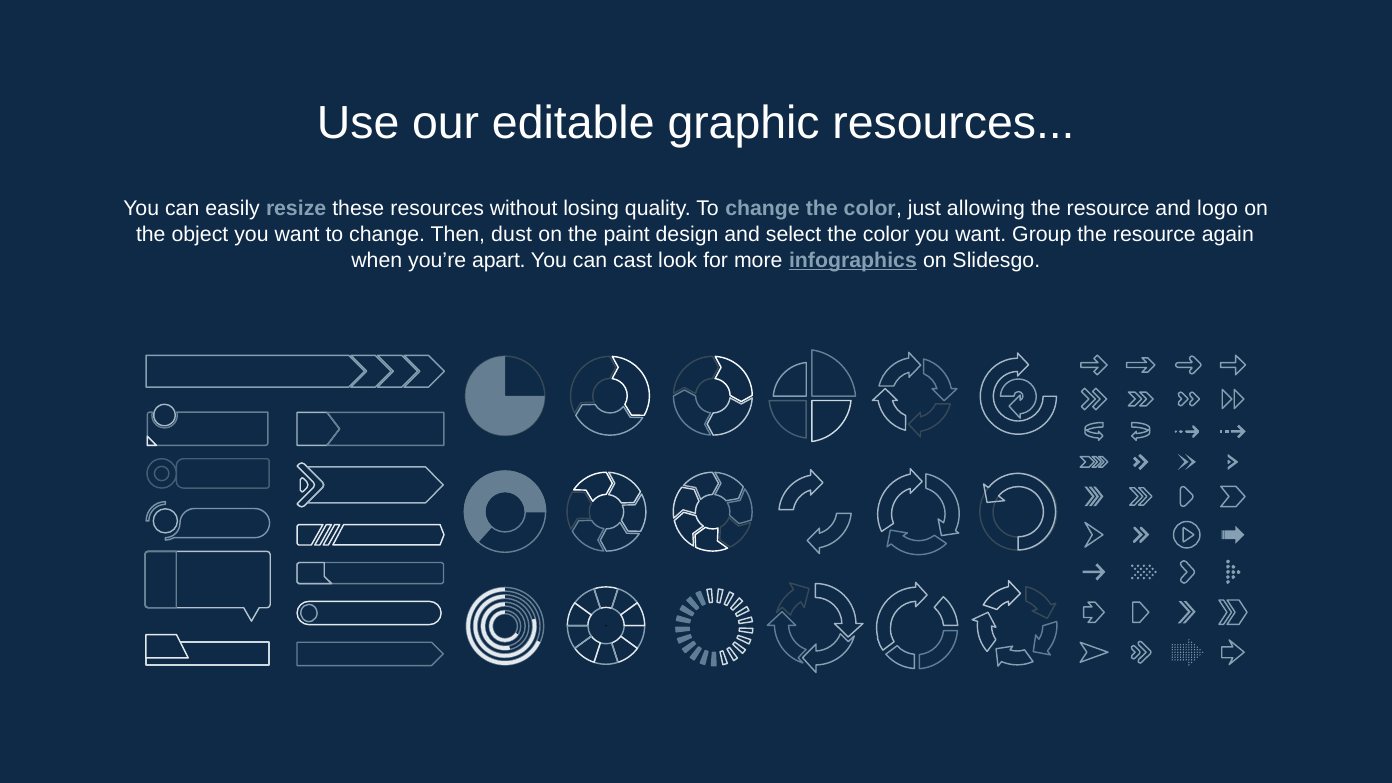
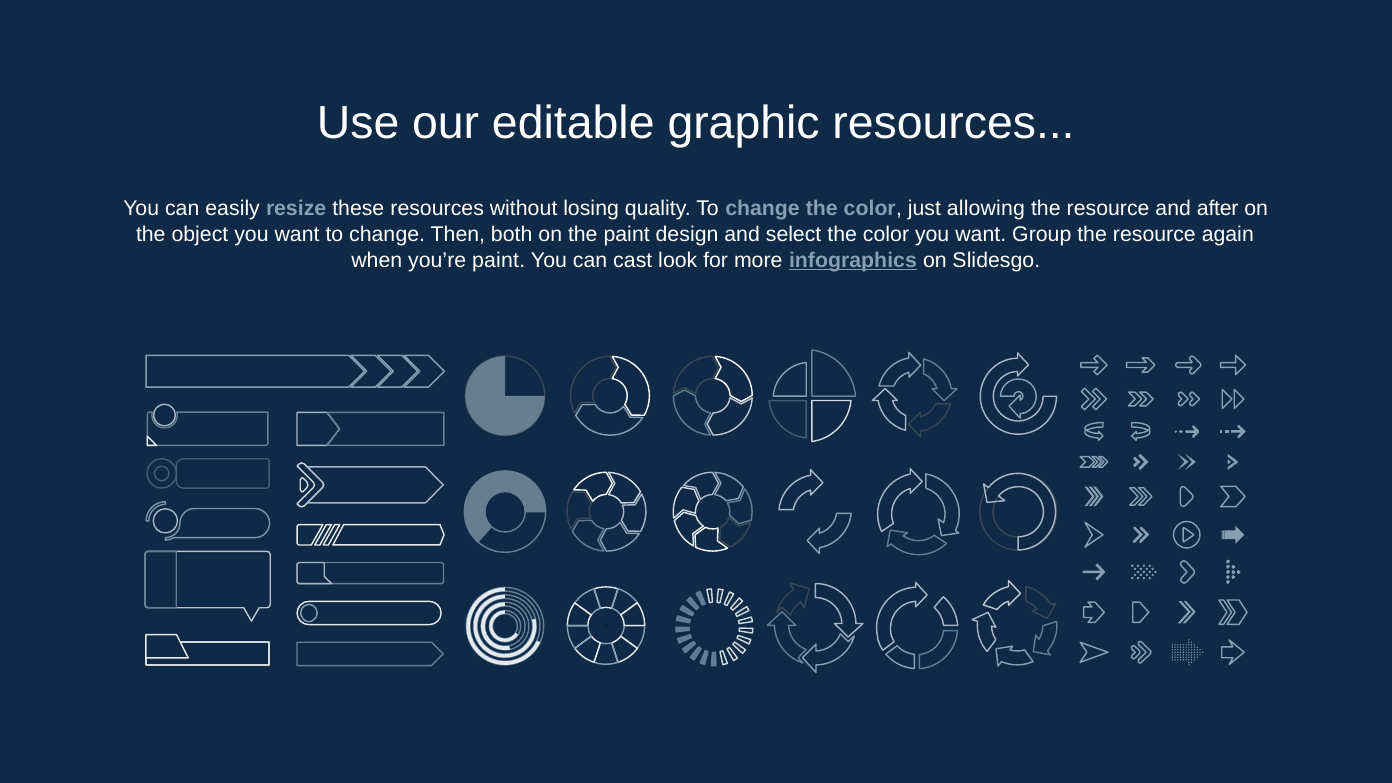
logo: logo -> after (1218, 209)
dust: dust -> both (512, 235)
you’re apart: apart -> paint (499, 260)
